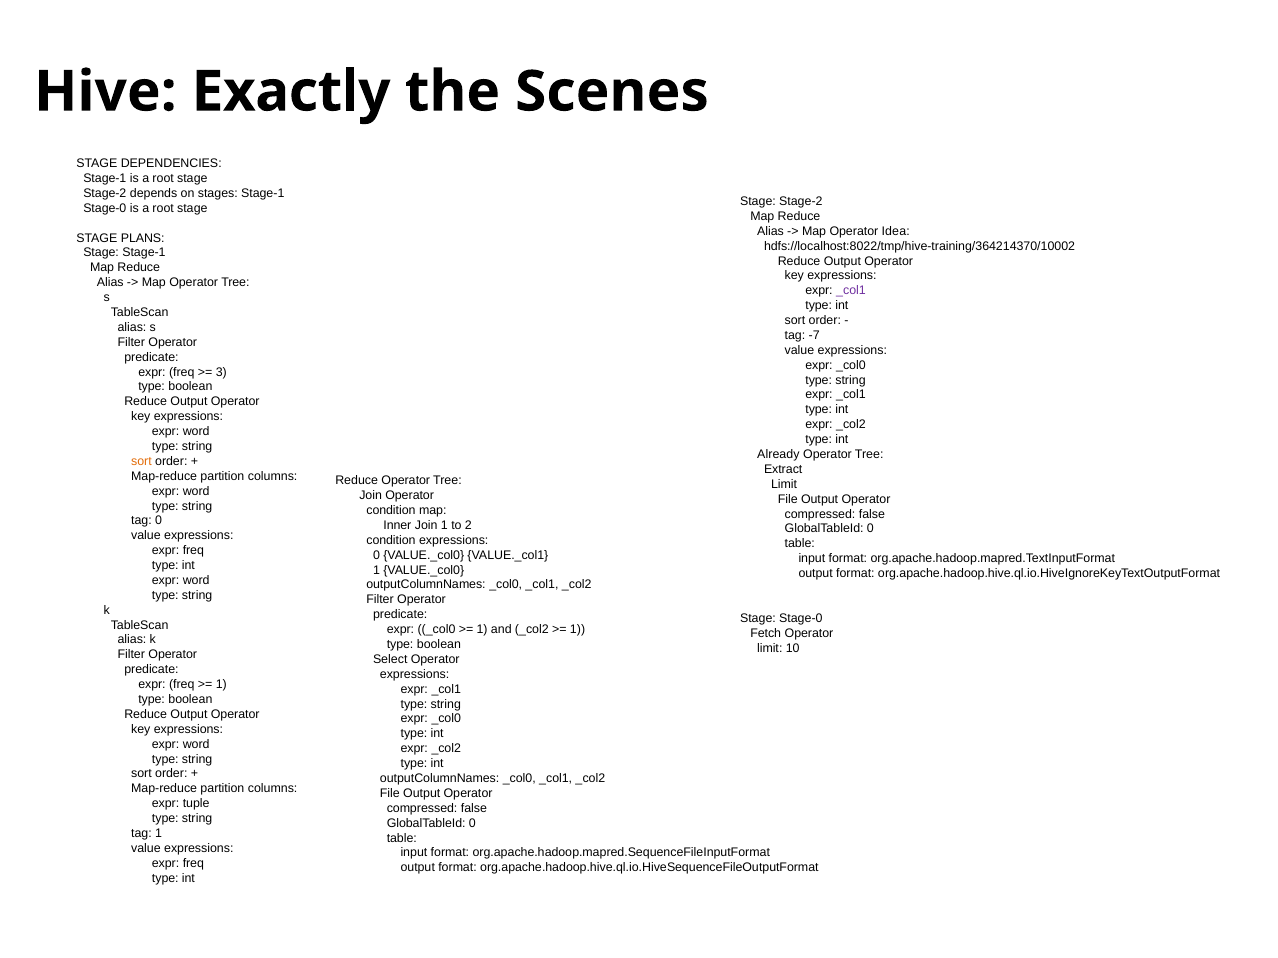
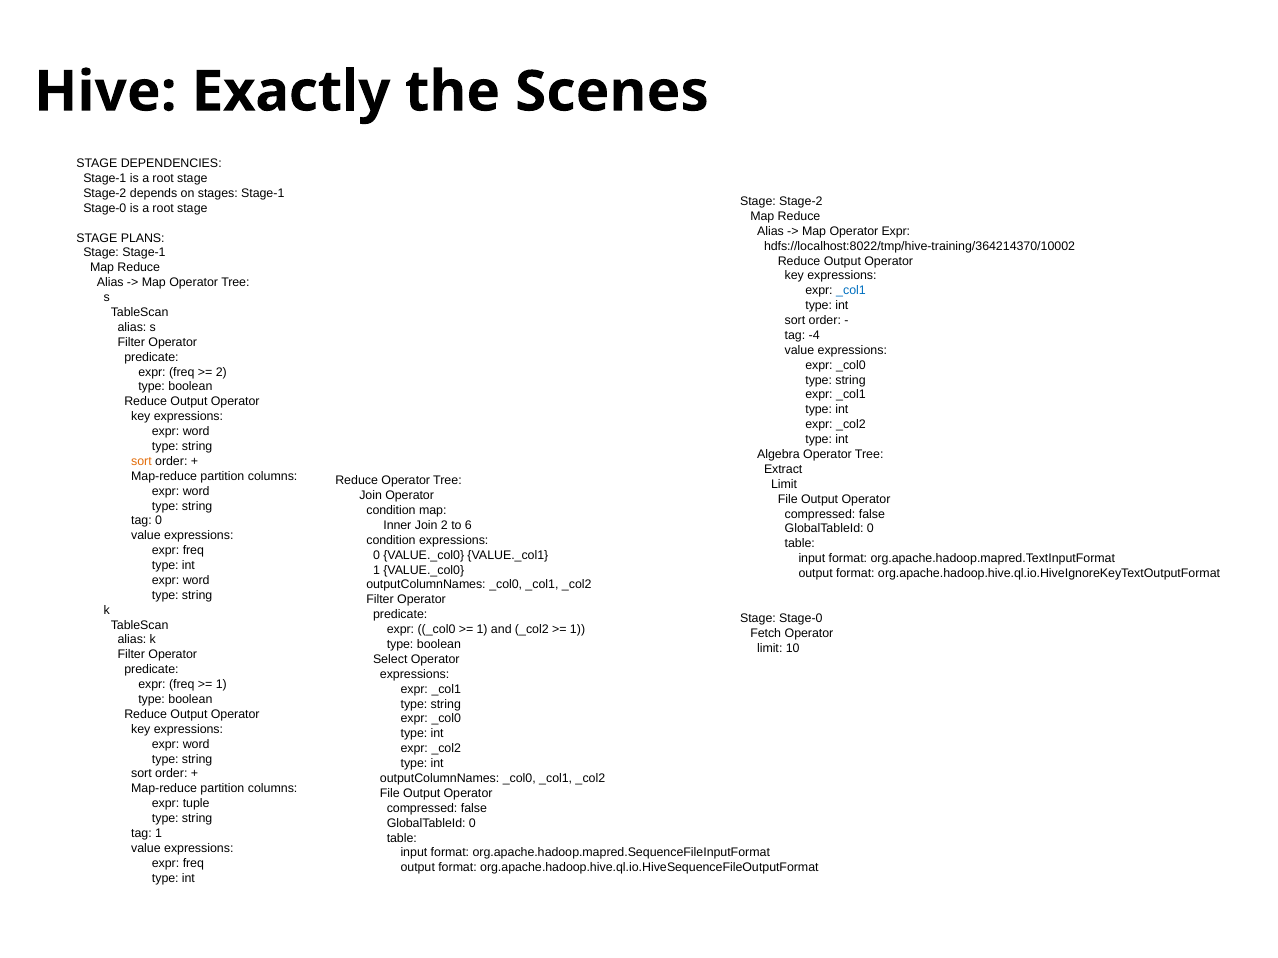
Operator Idea: Idea -> Expr (896, 231)
_col1 colour: purple -> blue (851, 291)
-7: -7 -> -4 (814, 336)
3: 3 -> 2 (221, 372)
Already: Already -> Algebra (778, 455)
Join 1: 1 -> 2 (444, 526)
2: 2 -> 6 (468, 526)
